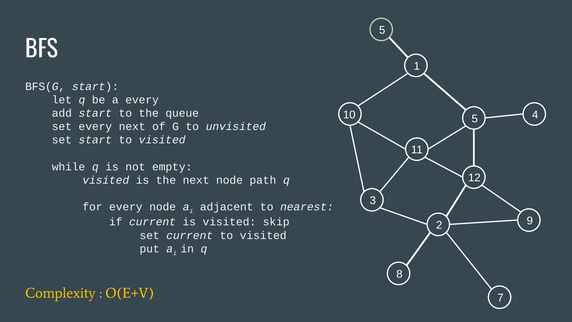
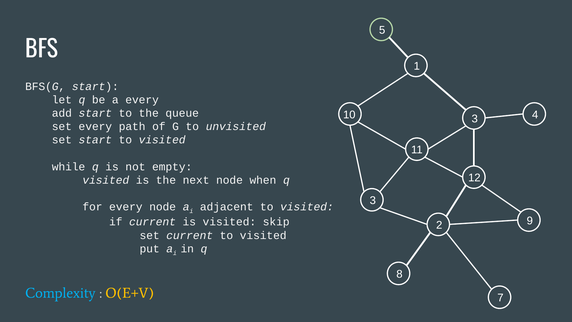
10 5: 5 -> 3 (475, 119)
every next: next -> path (132, 127)
path: path -> when (263, 180)
adjacent to nearest: nearest -> visited (307, 207)
Complexity colour: yellow -> light blue (60, 293)
